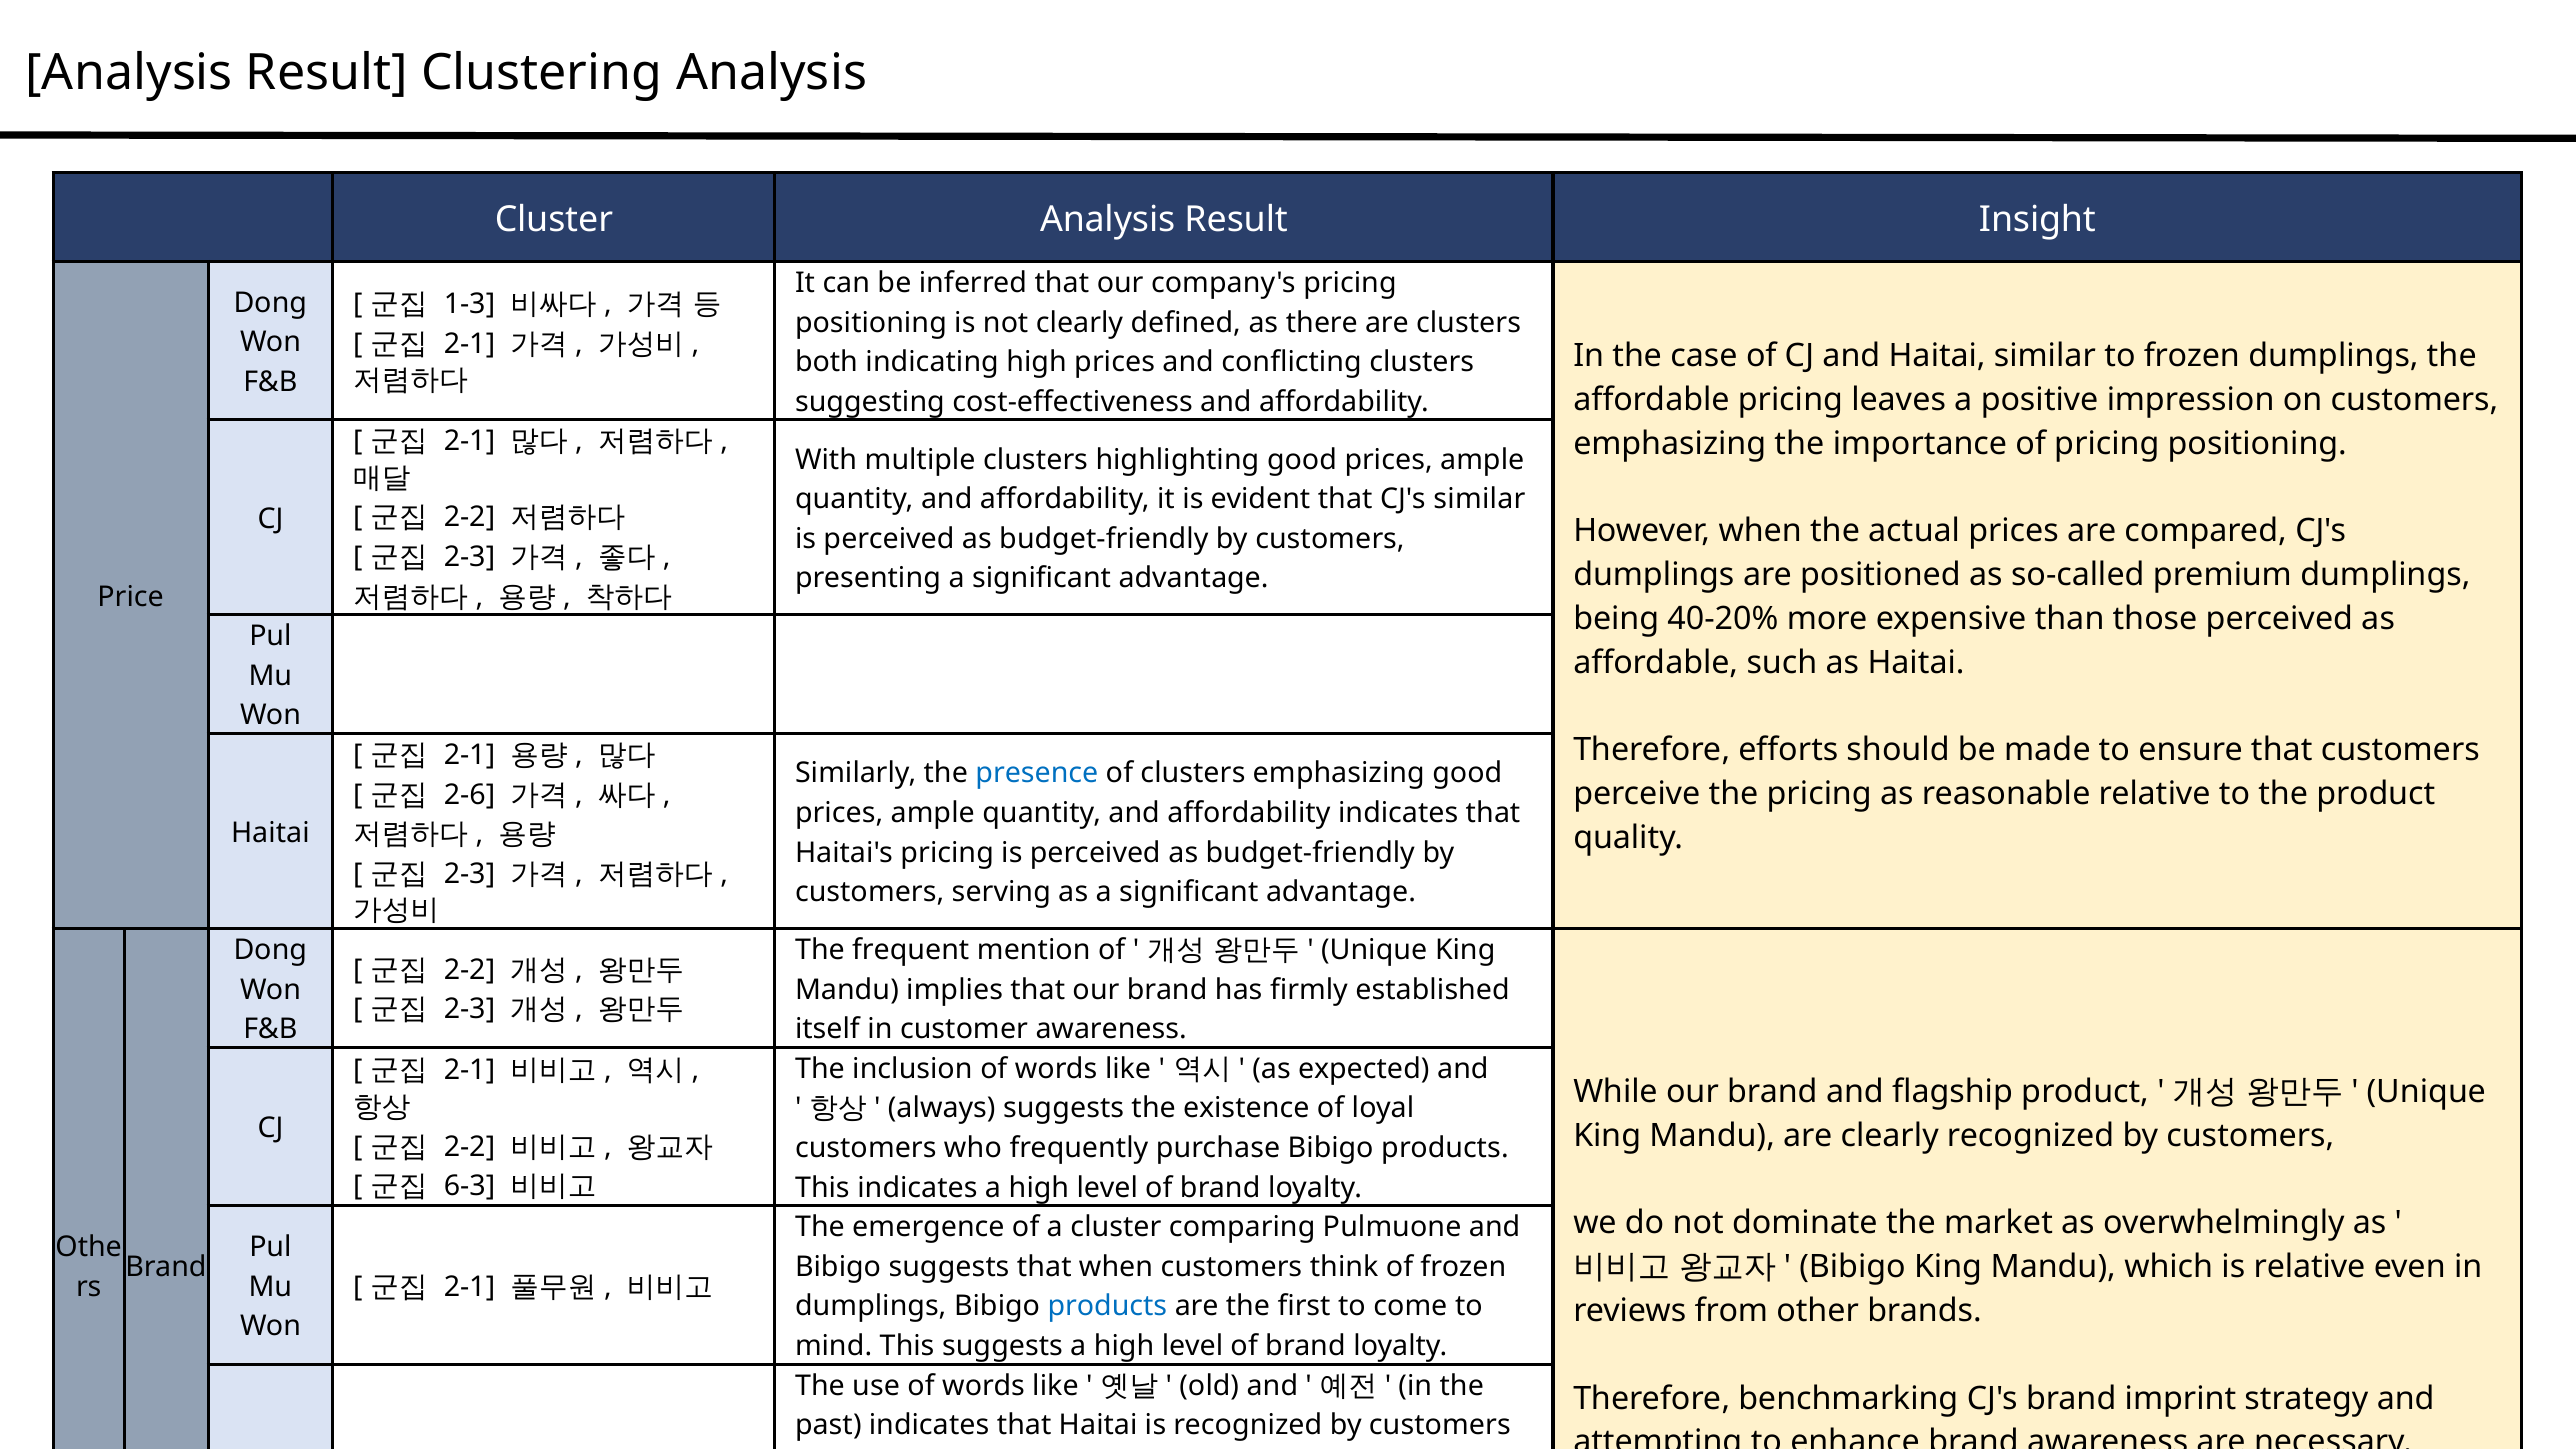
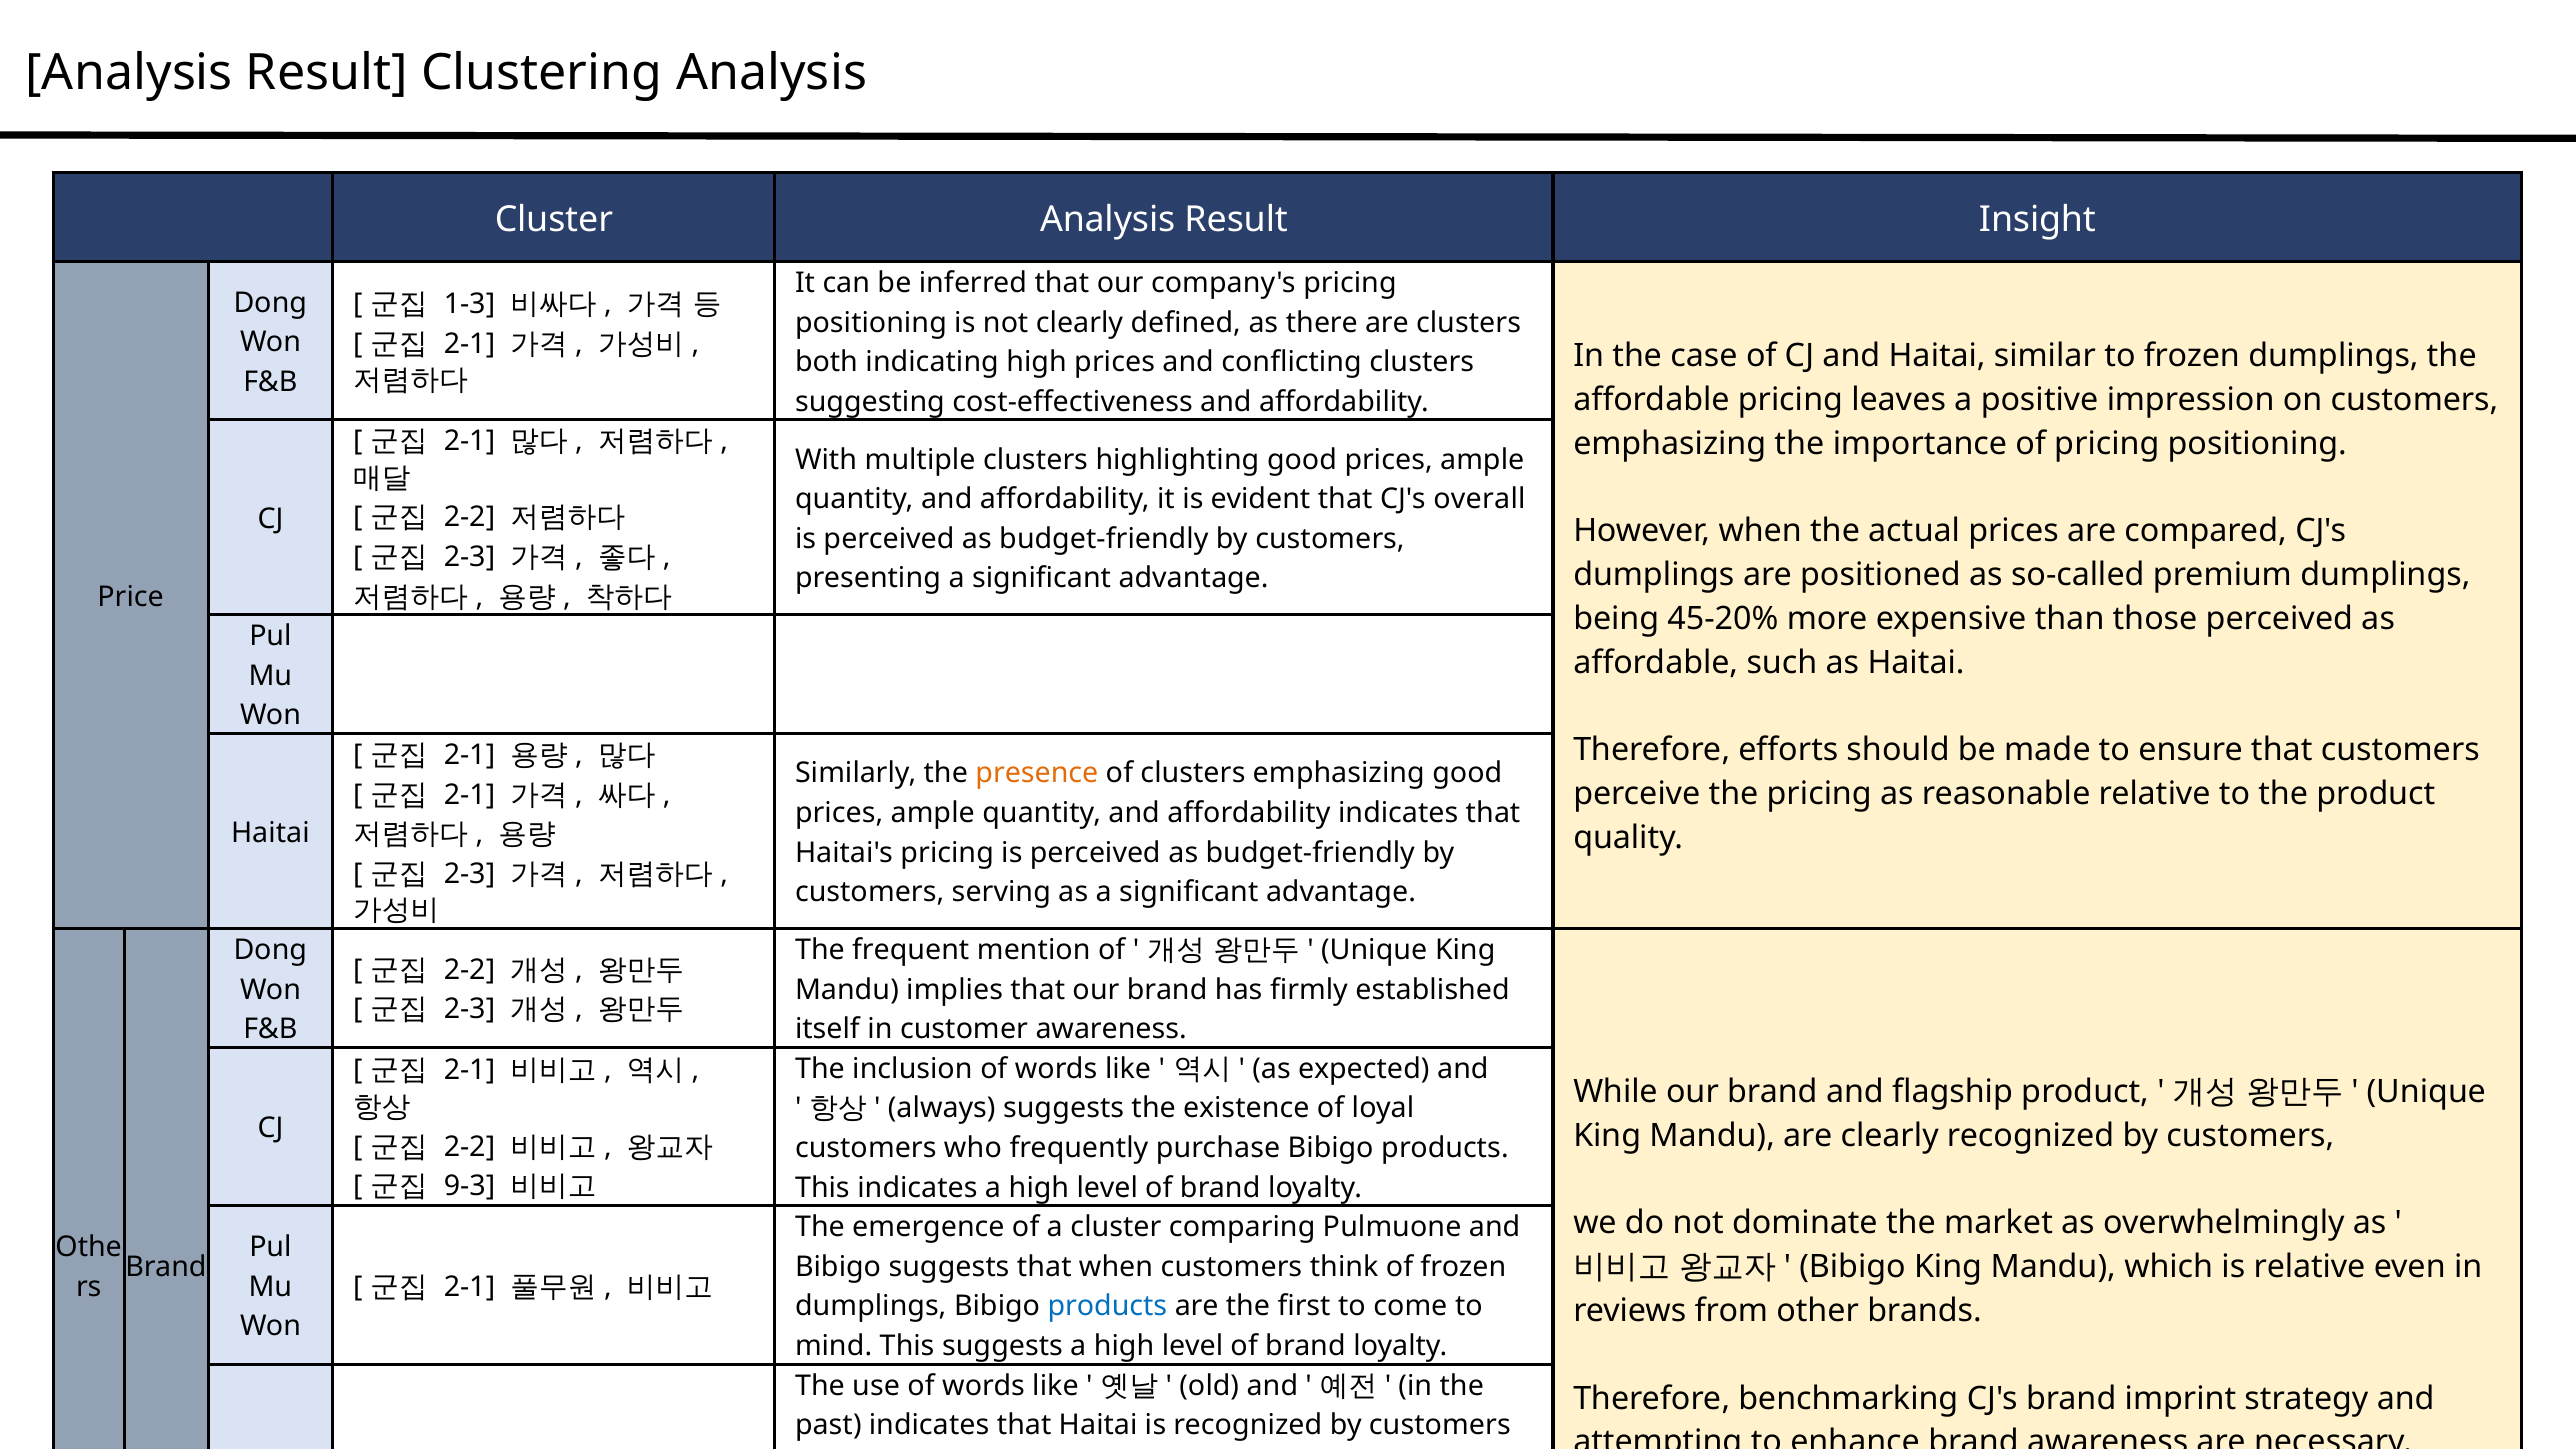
CJ's similar: similar -> overall (1479, 499)
40-20%: 40-20% -> 45-20% (1723, 619)
presence colour: blue -> orange (1037, 774)
2-6: 2-6 -> 2-1 (470, 795)
6-3: 6-3 -> 9-3 (470, 1186)
